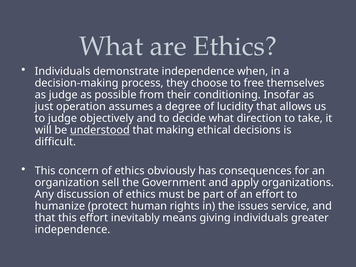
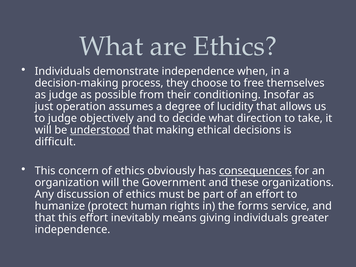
consequences underline: none -> present (255, 171)
organization sell: sell -> will (111, 183)
apply: apply -> these (245, 183)
issues: issues -> forms (253, 206)
